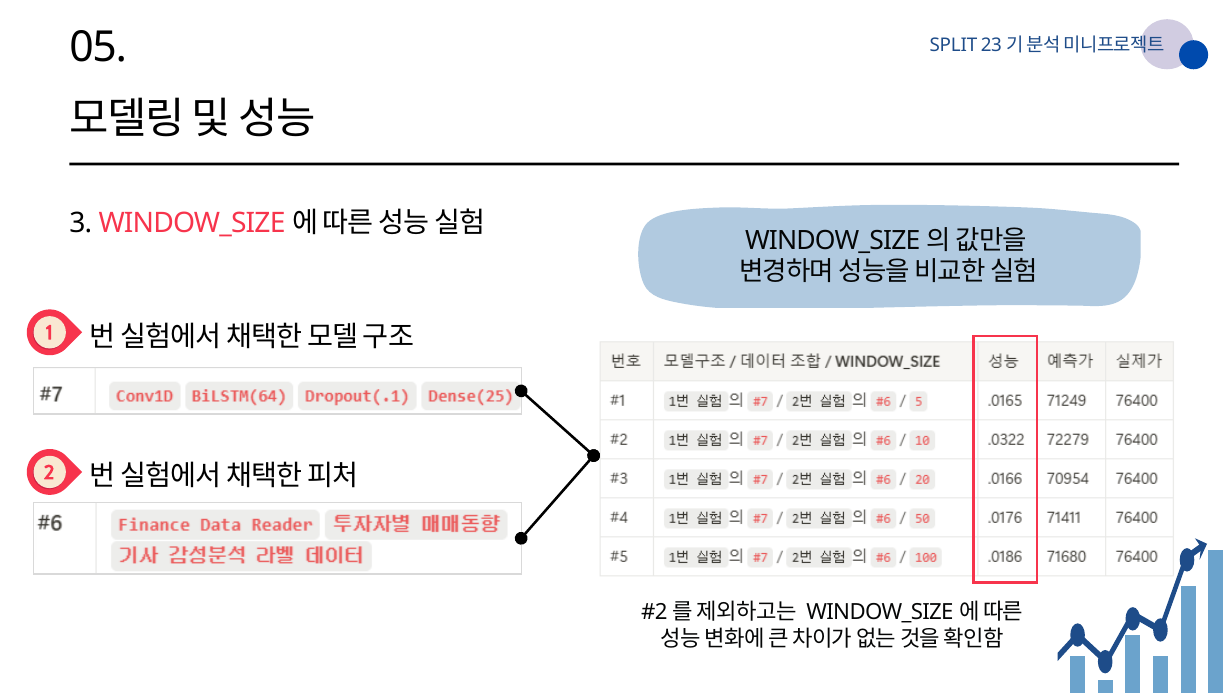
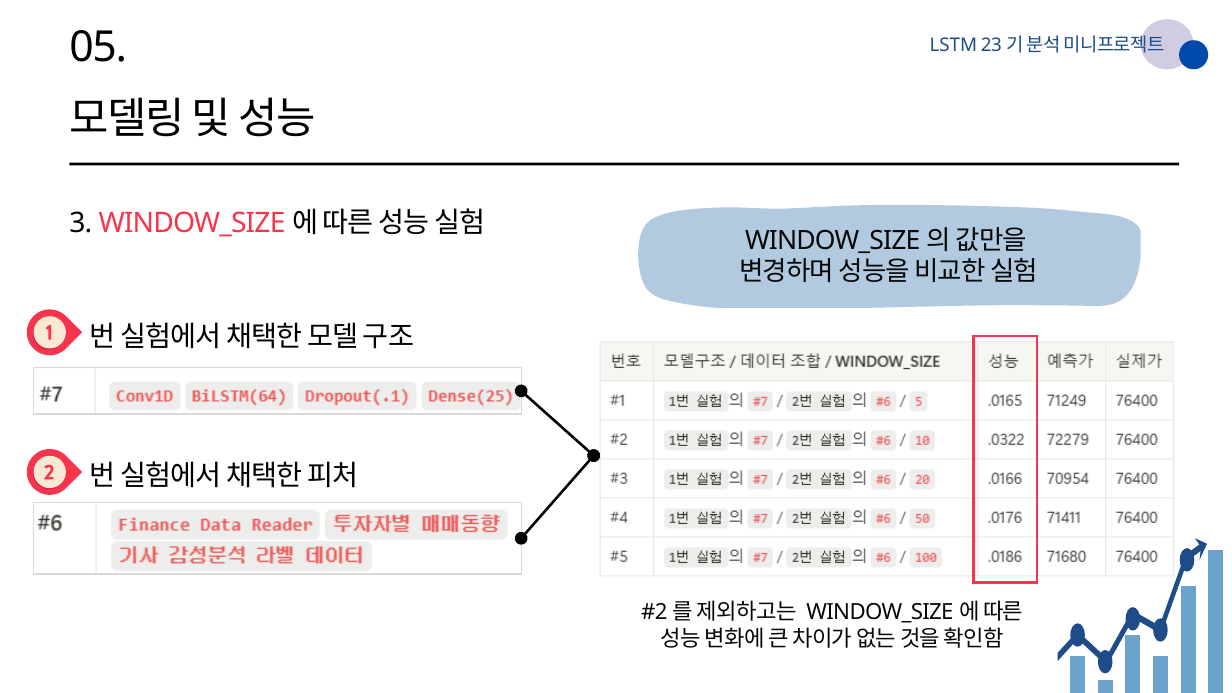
SPLIT: SPLIT -> LSTM (953, 46)
